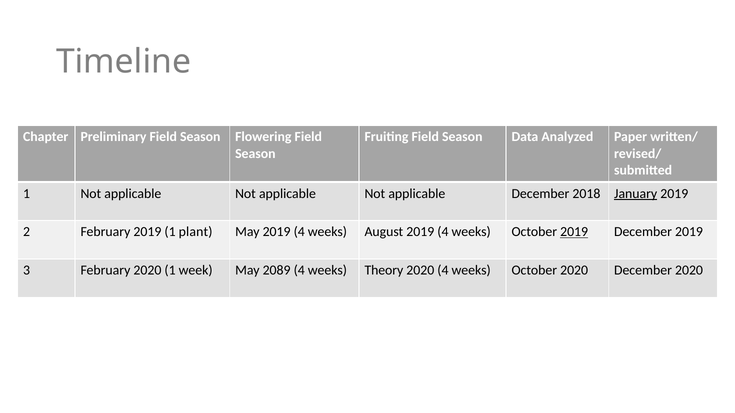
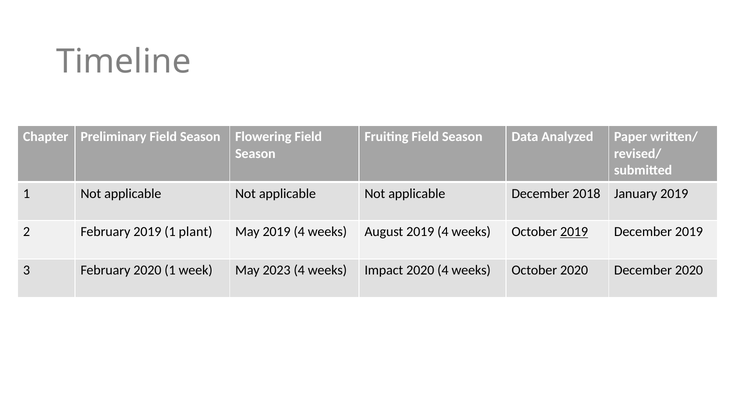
January underline: present -> none (636, 194)
2089: 2089 -> 2023 (277, 271)
Theory: Theory -> Impact (384, 271)
